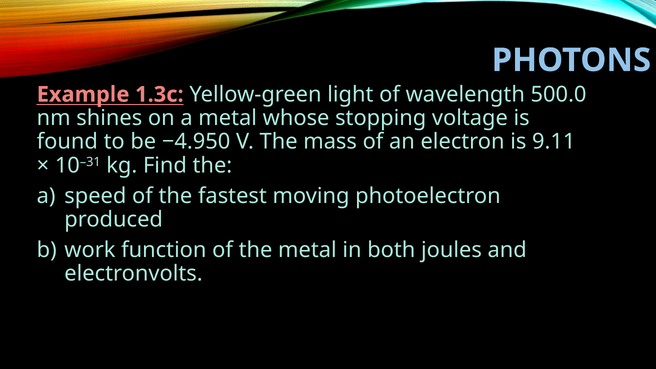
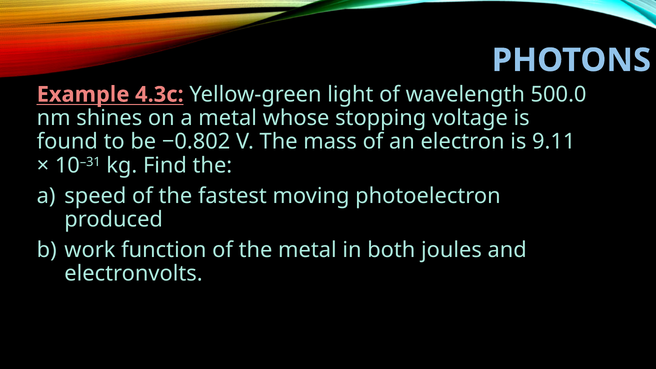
1.3c: 1.3c -> 4.3c (159, 94)
−4.950: −4.950 -> −0.802 (196, 142)
